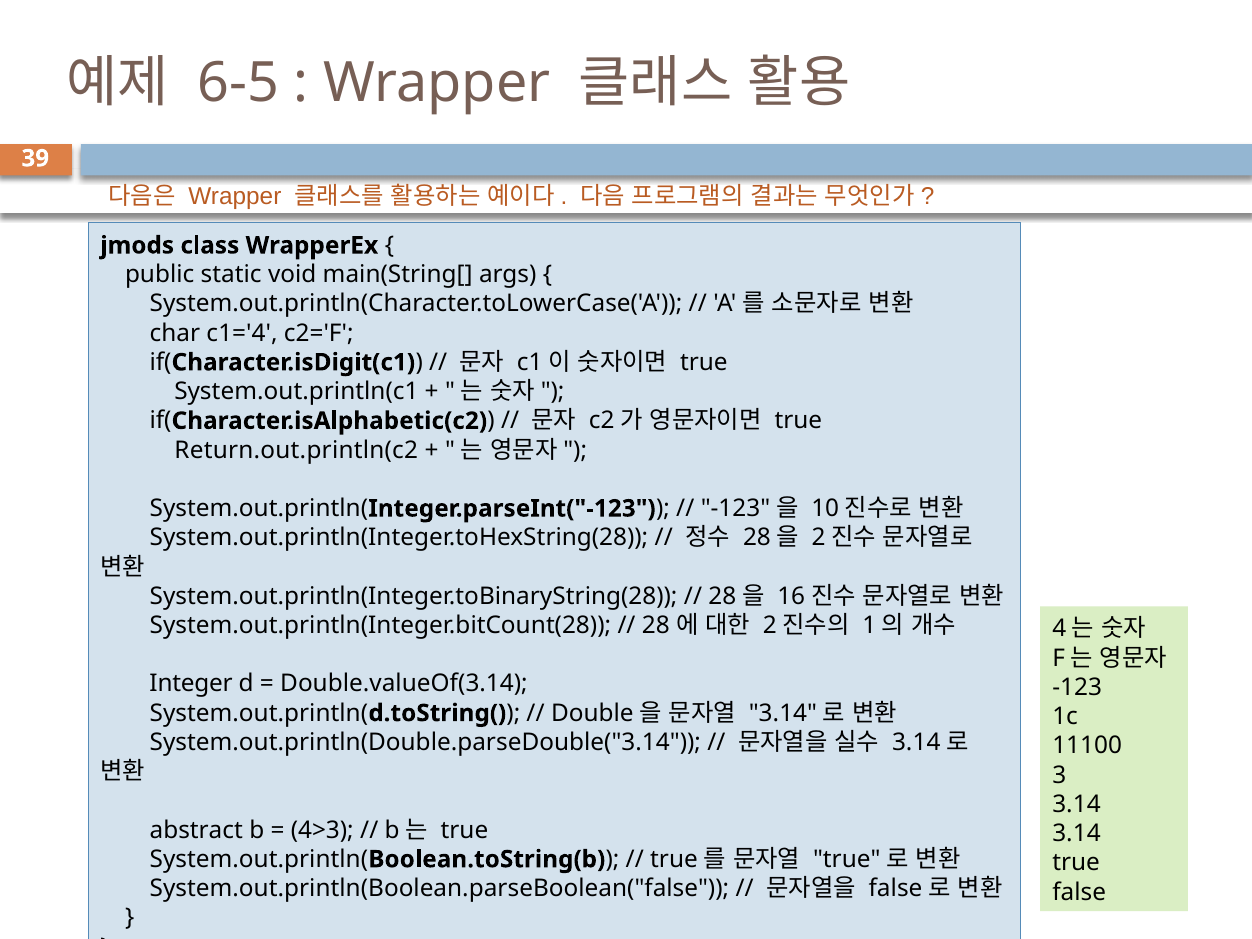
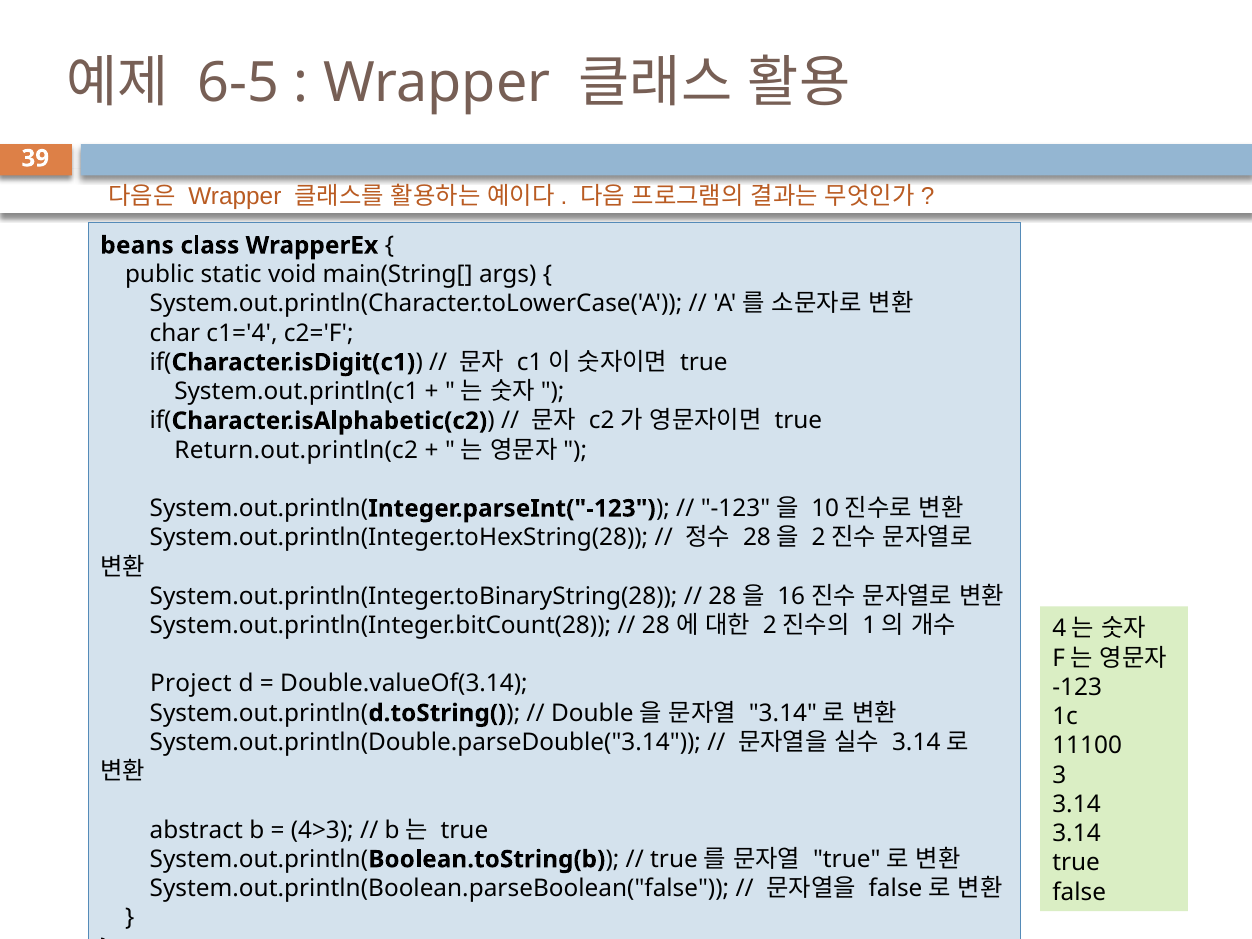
jmods: jmods -> beans (137, 245)
Integer: Integer -> Project (191, 684)
